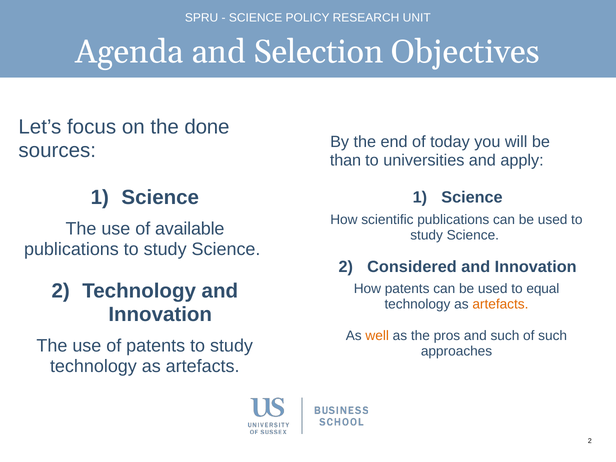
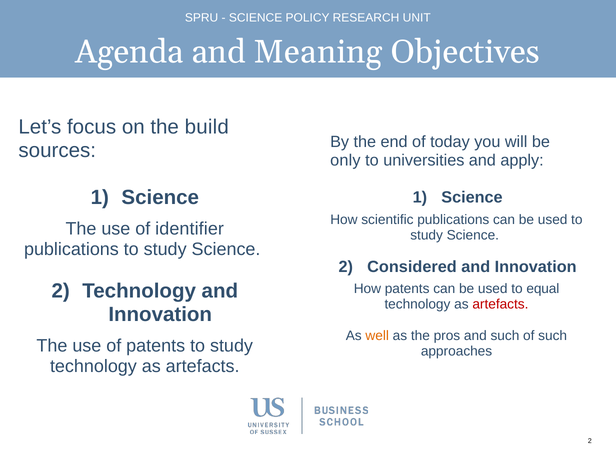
Selection: Selection -> Meaning (318, 52)
done: done -> build (207, 127)
than: than -> only (345, 161)
available: available -> identifier (190, 229)
artefacts colour: orange -> red (500, 304)
